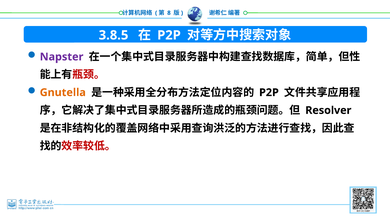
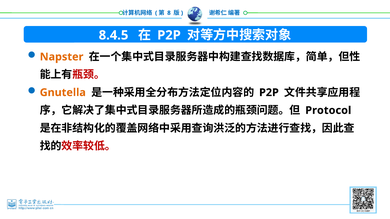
3.8.5: 3.8.5 -> 8.4.5 (114, 35)
Napster colour: purple -> orange (62, 57)
Resolver: Resolver -> Protocol (328, 111)
